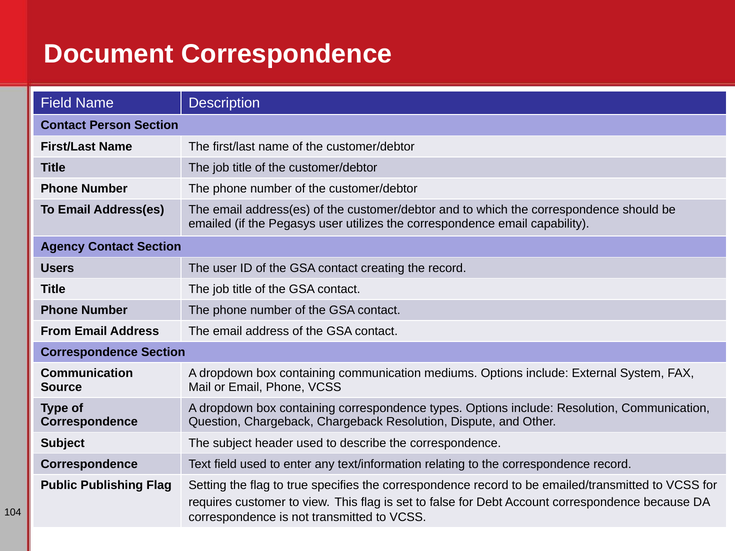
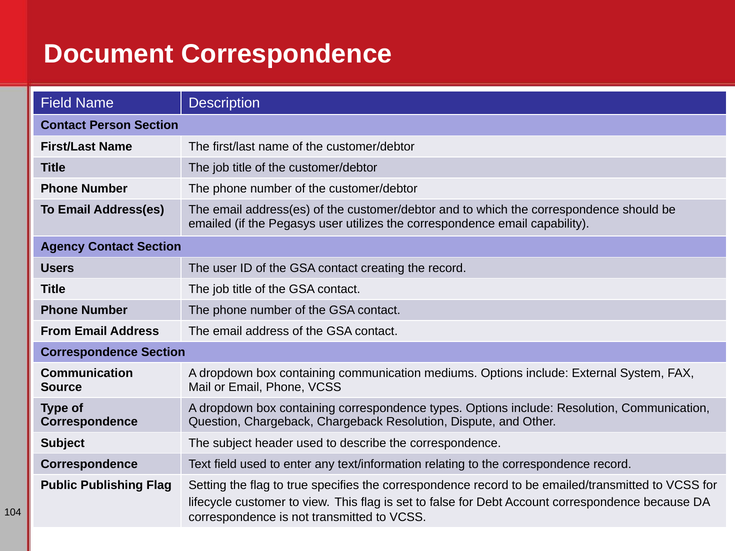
requires: requires -> lifecycle (210, 503)
